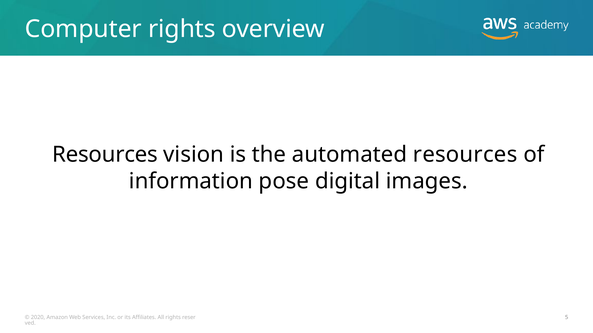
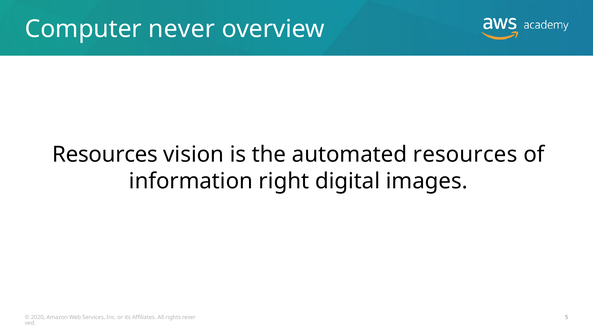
Computer rights: rights -> never (182, 29)
pose: pose -> right (284, 181)
